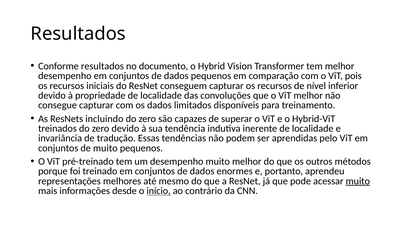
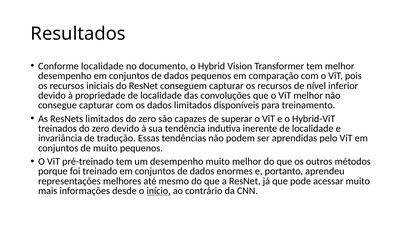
Conforme resultados: resultados -> localidade (102, 66)
ResNets incluindo: incluindo -> limitados (104, 119)
muito underline: present -> none (358, 181)
